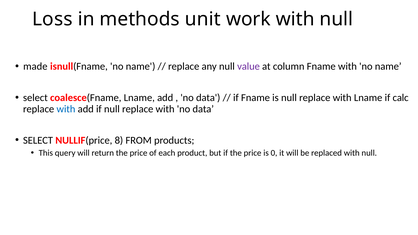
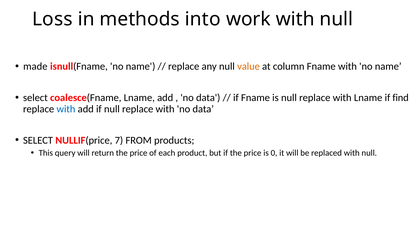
unit: unit -> into (203, 19)
value colour: purple -> orange (249, 67)
calc: calc -> find (401, 98)
8: 8 -> 7 (119, 140)
